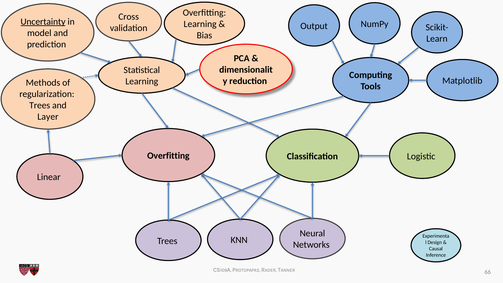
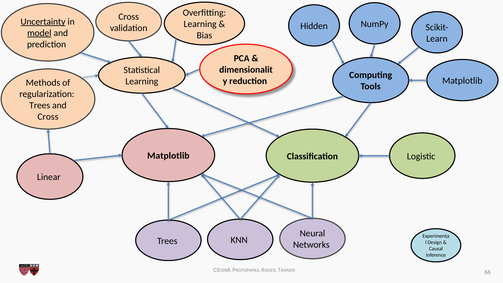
Output: Output -> Hidden (314, 26)
model underline: none -> present (39, 33)
Layer: Layer -> Cross (48, 117)
Overfitting: Overfitting -> Matplotlib (168, 156)
